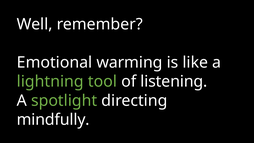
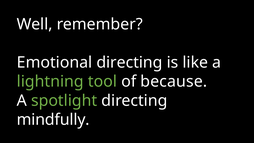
Emotional warming: warming -> directing (129, 62)
listening: listening -> because (174, 81)
